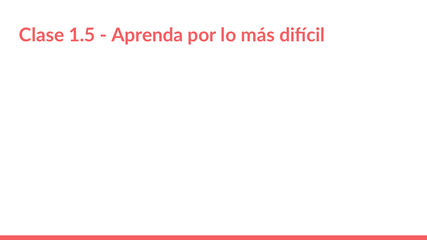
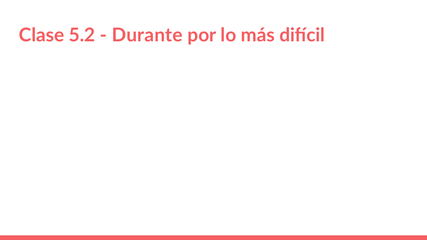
1.5: 1.5 -> 5.2 (82, 35)
Aprenda: Aprenda -> Durante (147, 35)
